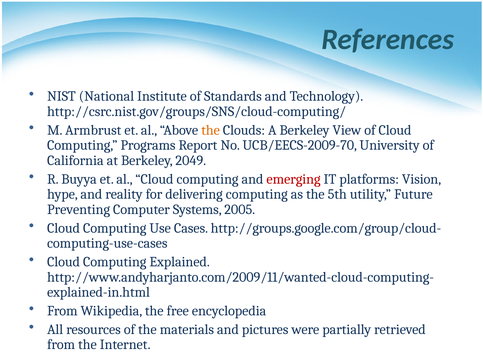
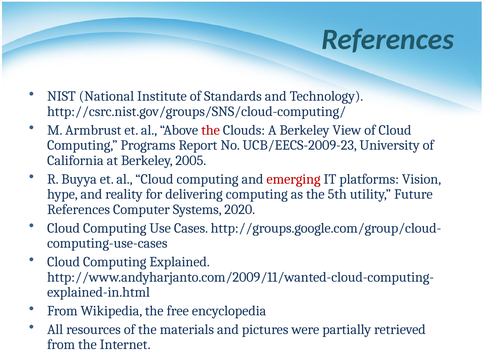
the colour: orange -> red (211, 130)
UCB/EECS-2009-70: UCB/EECS-2009-70 -> UCB/EECS-2009-23 (300, 145)
2049: 2049 -> 2005 (191, 161)
Preventing: Preventing -> References (79, 210)
2005: 2005 -> 2020 (240, 210)
